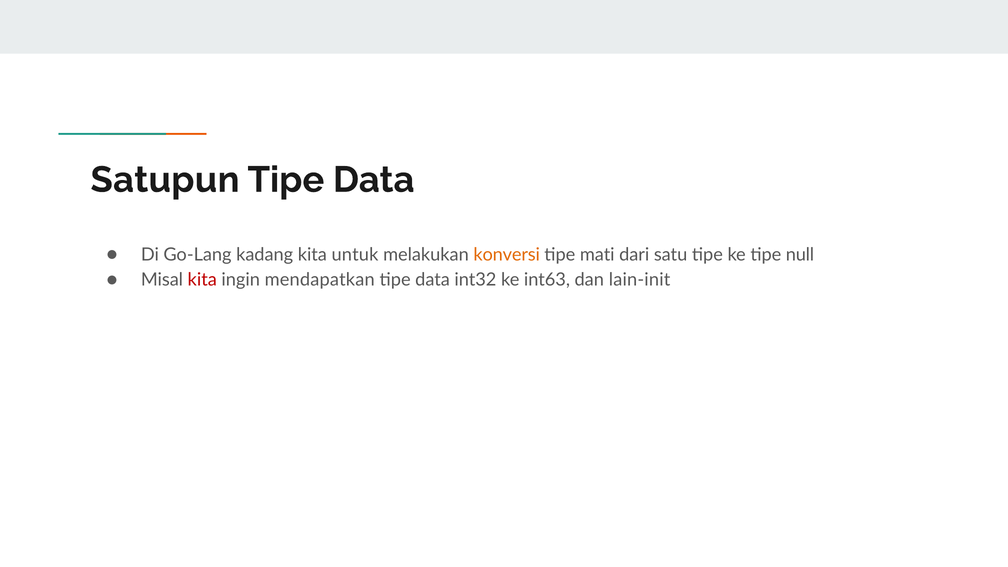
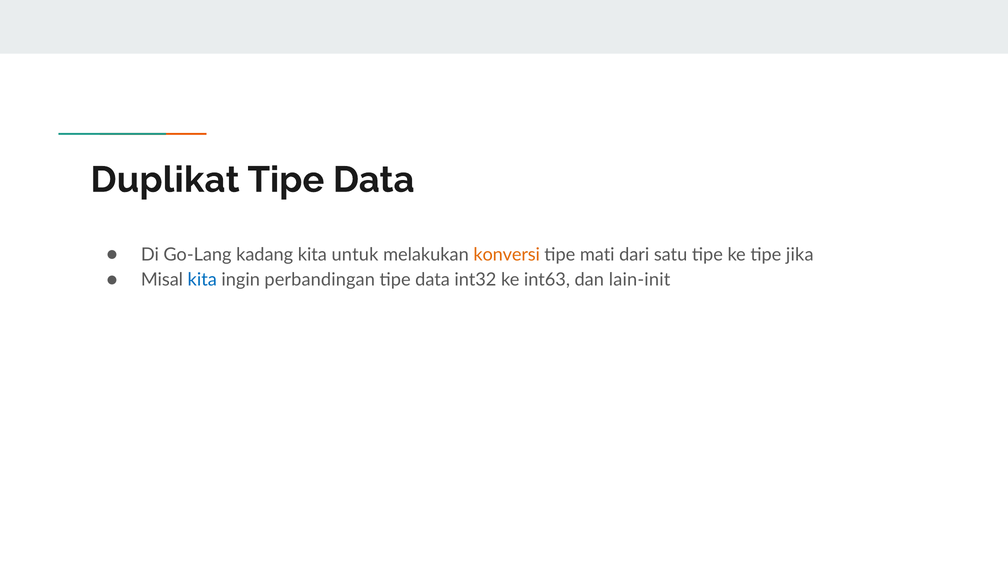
Satupun: Satupun -> Duplikat (165, 180)
null: null -> jika (800, 255)
kita colour: red -> blue (202, 280)
mendapatkan: mendapatkan -> perbandingan (320, 280)
